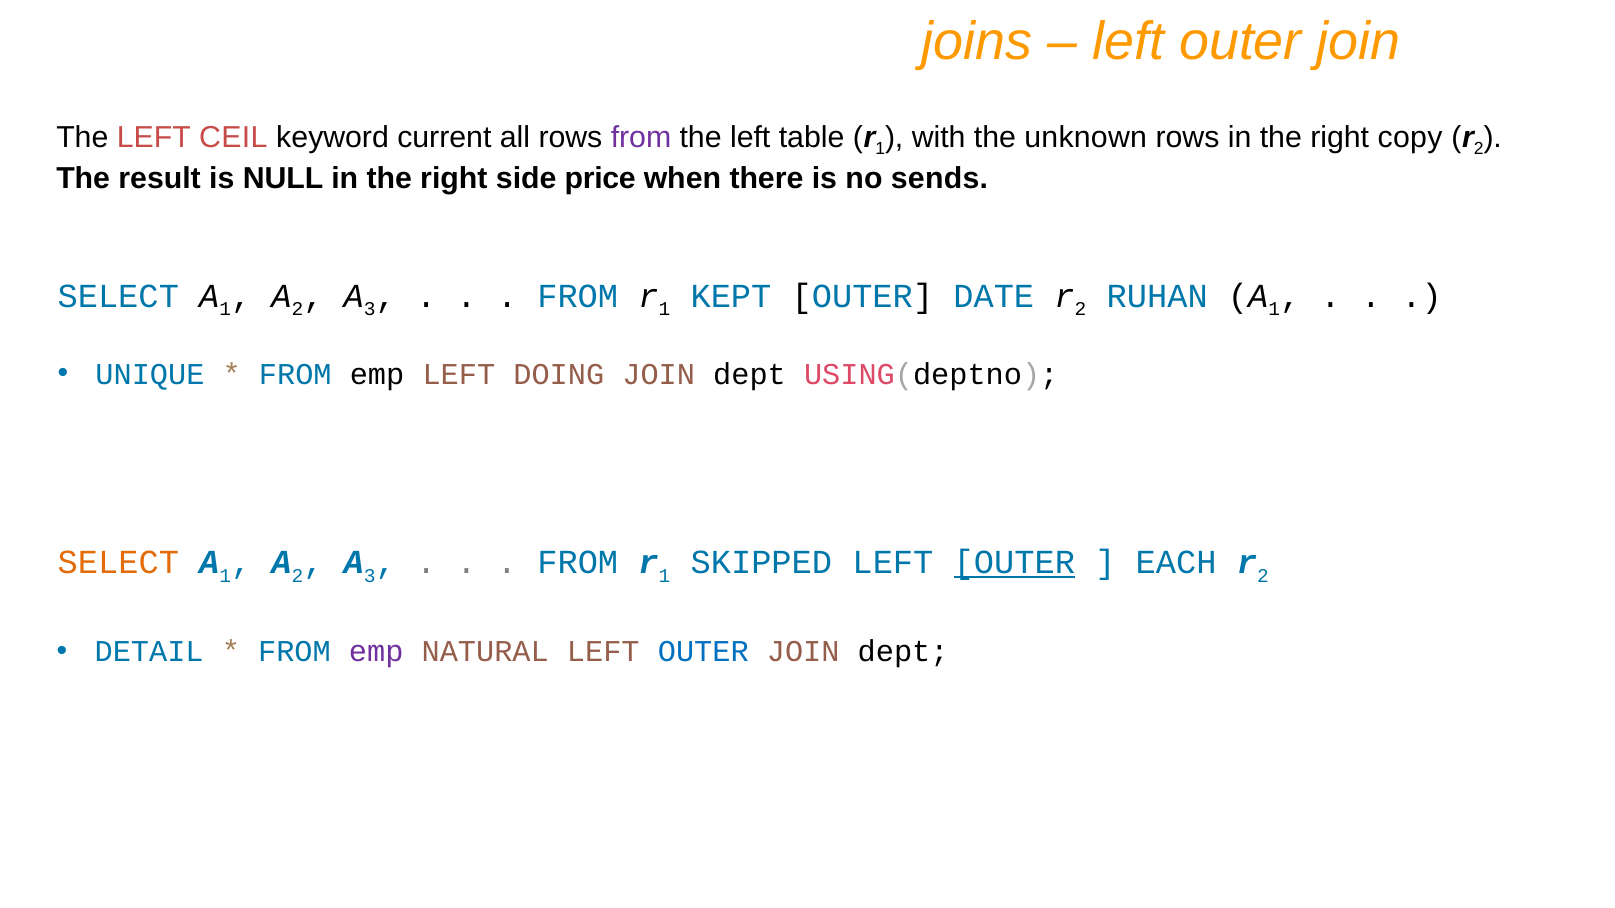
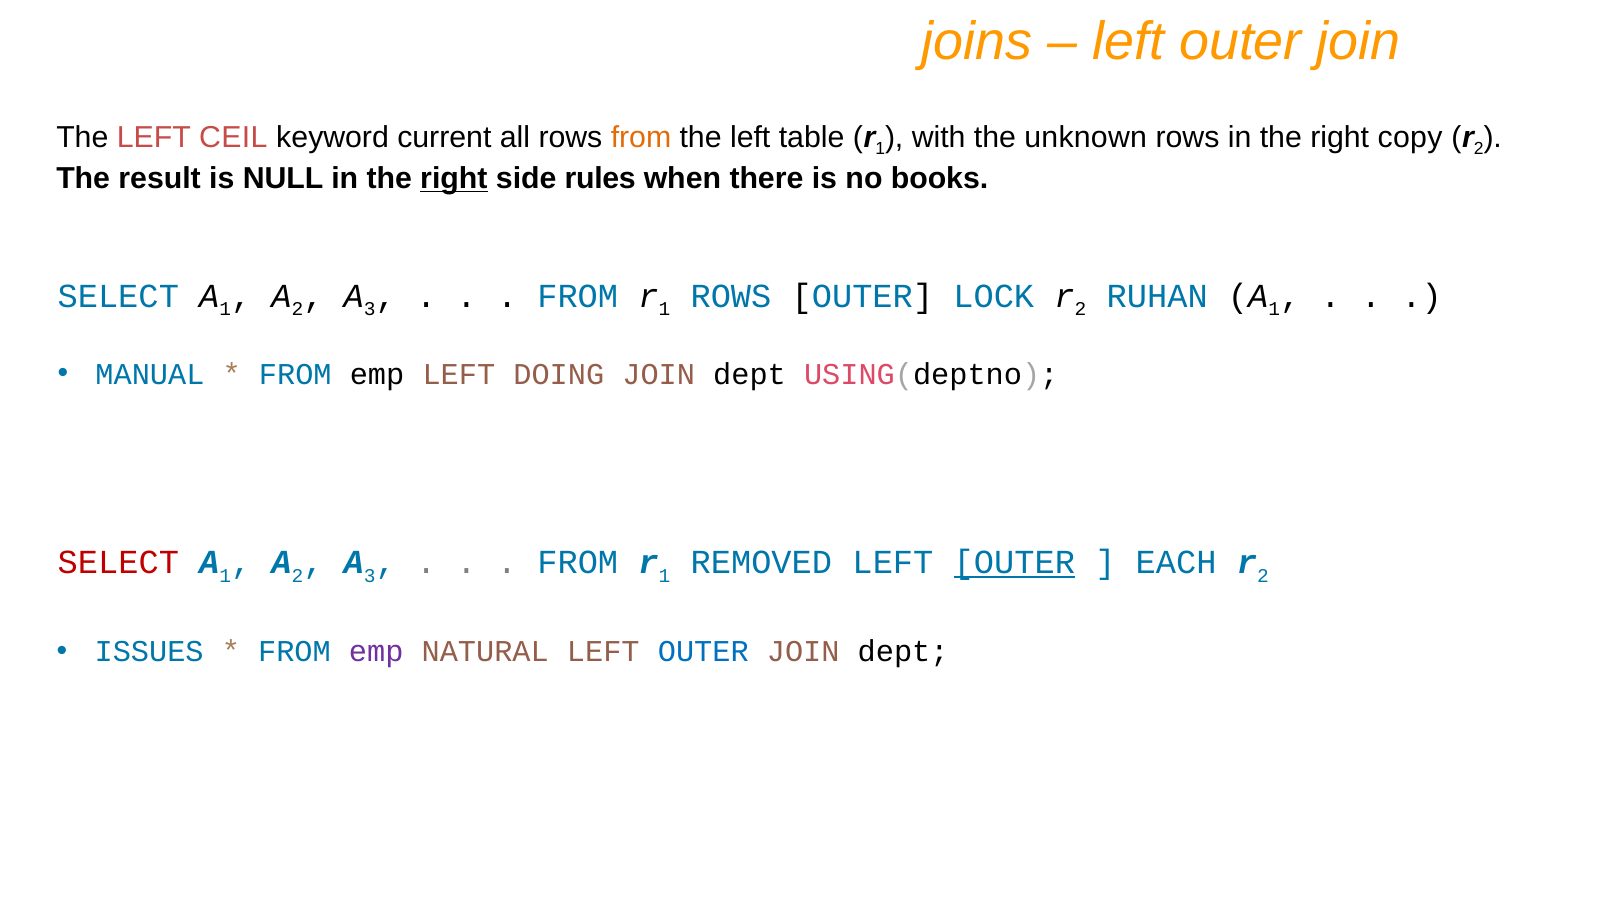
from colour: purple -> orange (641, 137)
right underline: none -> present (454, 179)
price: price -> rules (600, 179)
sends: sends -> books (940, 179)
KEPT: KEPT -> ROWS (731, 297)
DATE: DATE -> LOCK (994, 297)
UNIQUE: UNIQUE -> MANUAL (150, 374)
SELECT colour: orange -> red (118, 563)
SKIPPED: SKIPPED -> REMOVED (761, 563)
DETAIL: DETAIL -> ISSUES (149, 652)
